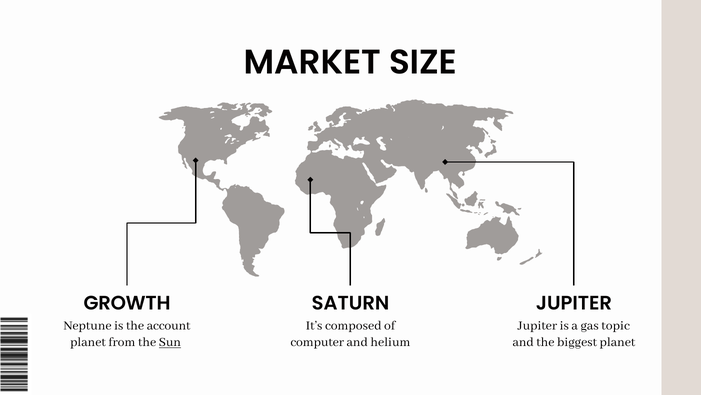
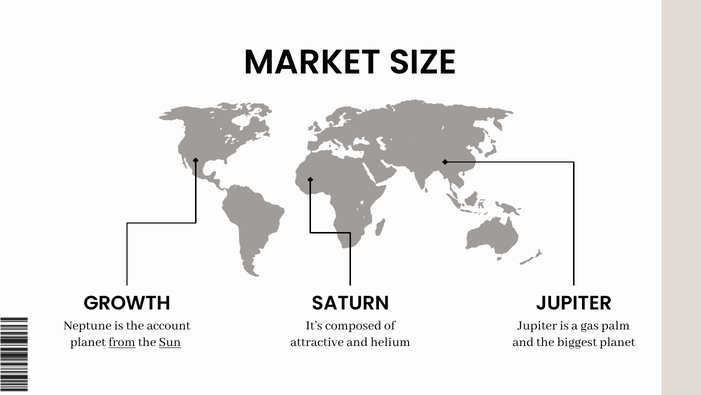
topic: topic -> palm (616, 325)
from underline: none -> present (122, 341)
computer: computer -> attractive (317, 341)
